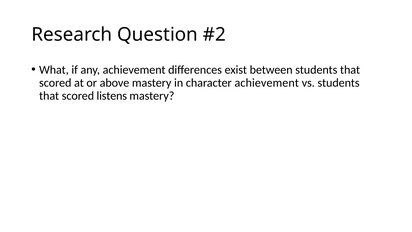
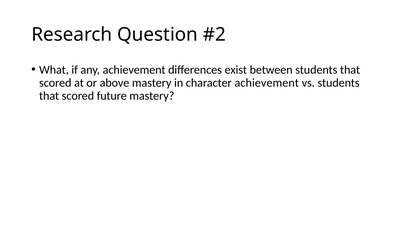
listens: listens -> future (112, 96)
